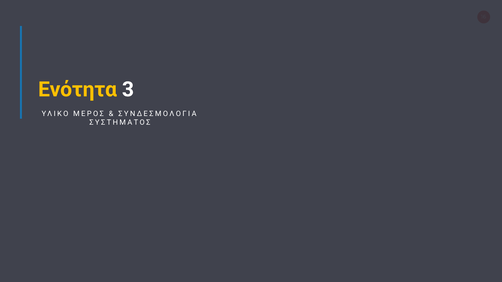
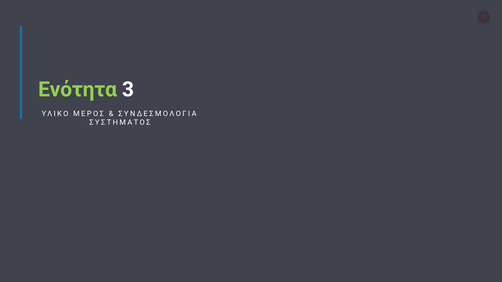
Ενότητα colour: yellow -> light green (77, 90)
